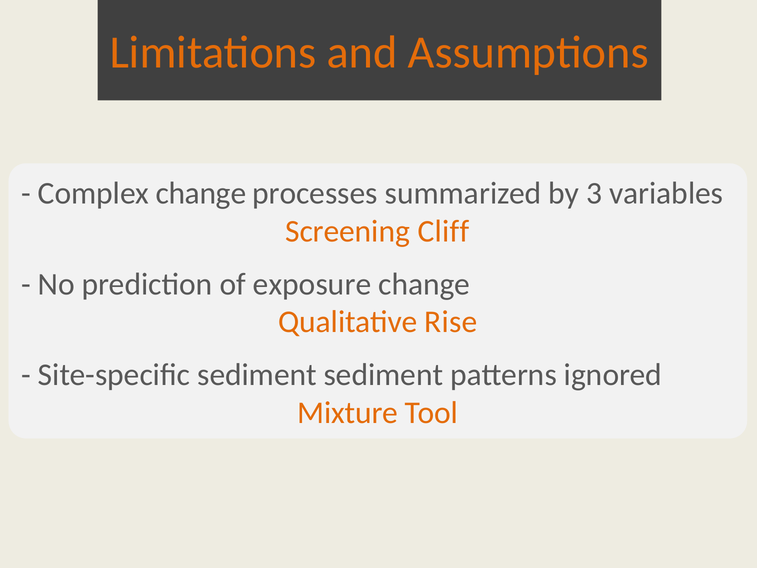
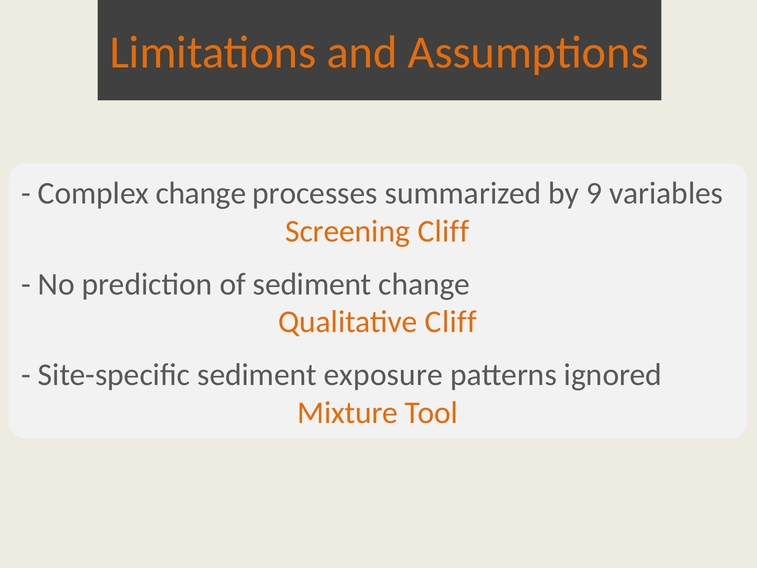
3: 3 -> 9 (594, 193)
of exposure: exposure -> sediment (312, 284)
Qualitative Rise: Rise -> Cliff (451, 322)
sediment sediment: sediment -> exposure (383, 375)
